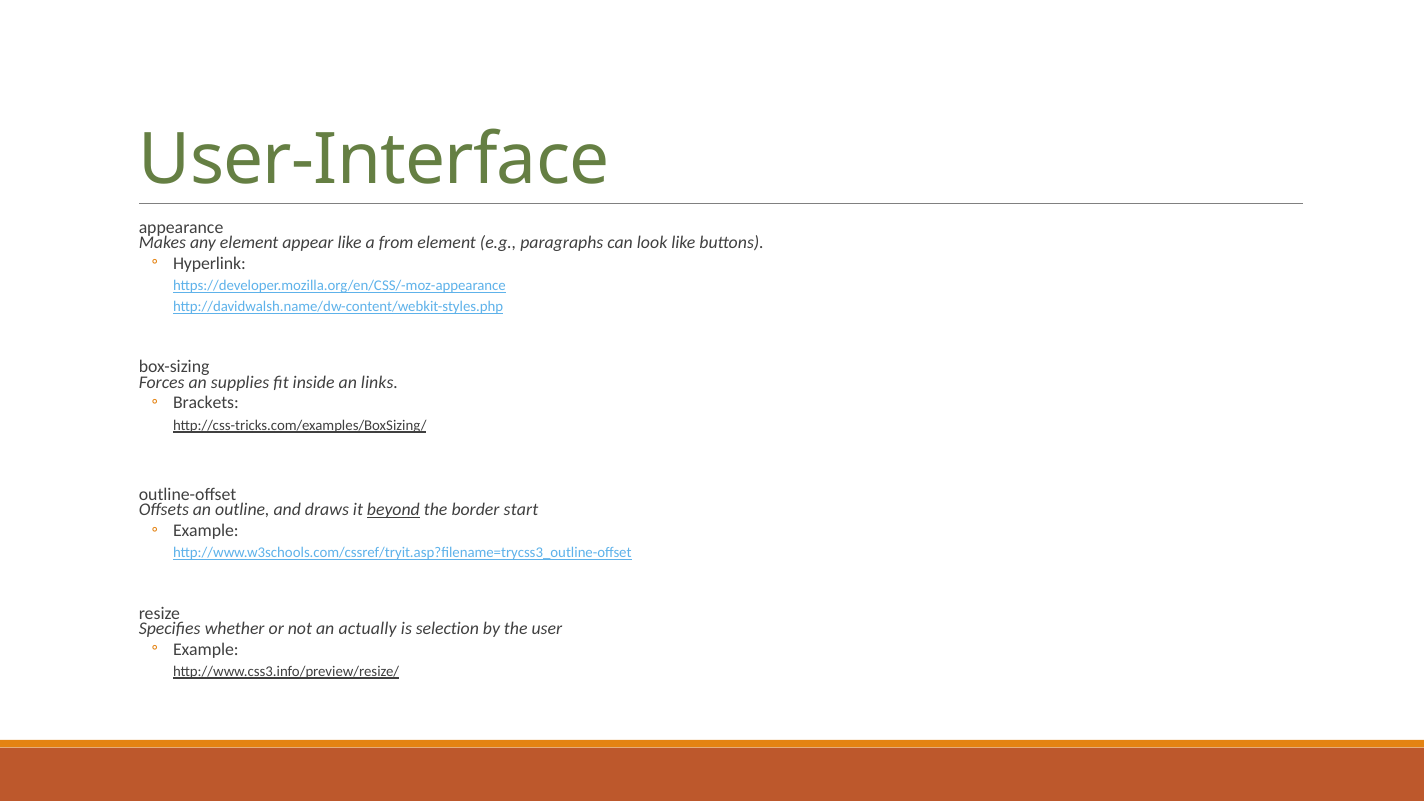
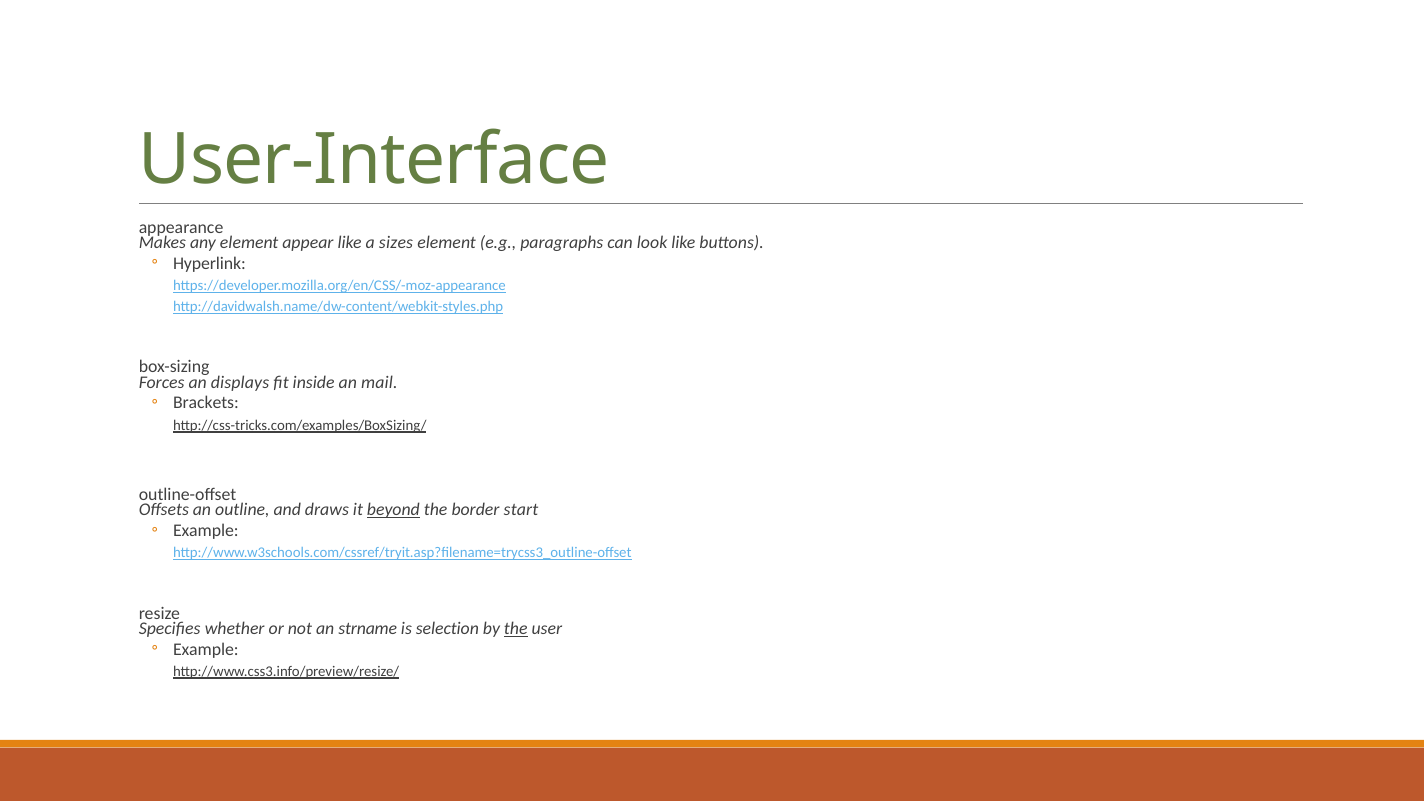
from: from -> sizes (396, 243)
supplies: supplies -> displays (240, 382)
links: links -> mail (379, 382)
actually: actually -> strname (368, 629)
the underline: none -> present (516, 629)
